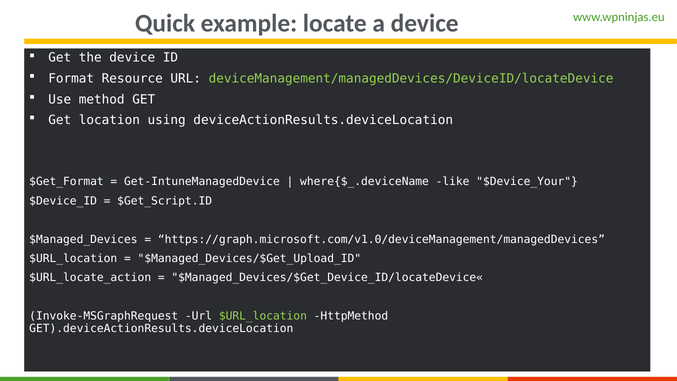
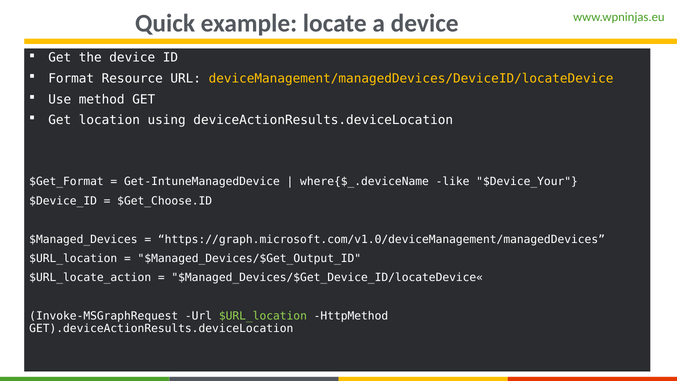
deviceManagement/managedDevices/DeviceID/locateDevice colour: light green -> yellow (411, 79)
$Get_Script.ID: $Get_Script.ID -> $Get_Choose.ID (165, 201)
$Managed_Devices/$Get_Upload_ID: $Managed_Devices/$Get_Upload_ID -> $Managed_Devices/$Get_Output_ID (249, 258)
